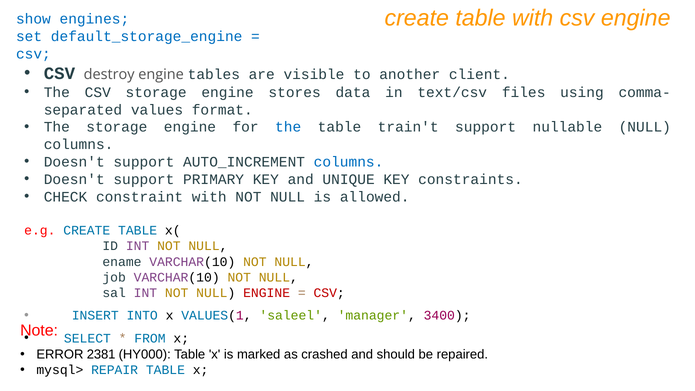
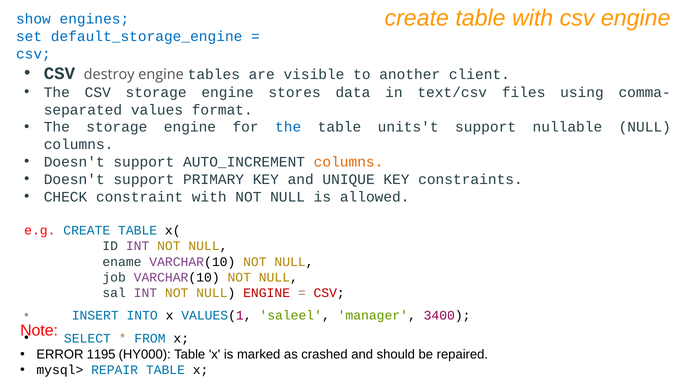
train't: train't -> units't (408, 127)
columns colour: blue -> orange (349, 162)
2381: 2381 -> 1195 (101, 354)
